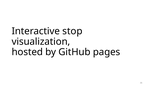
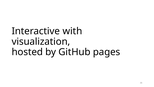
stop: stop -> with (72, 31)
